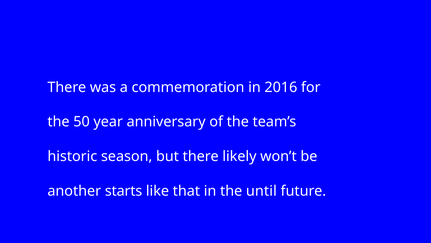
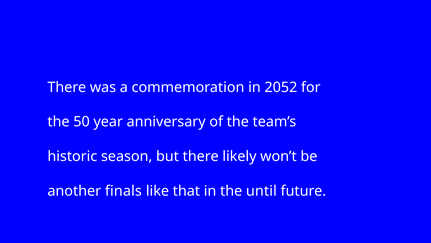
2016: 2016 -> 2052 (281, 87)
starts: starts -> finals (123, 191)
